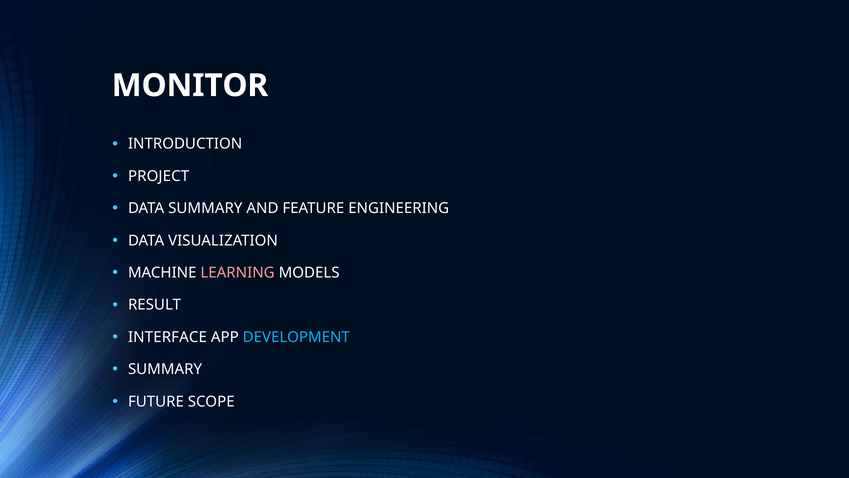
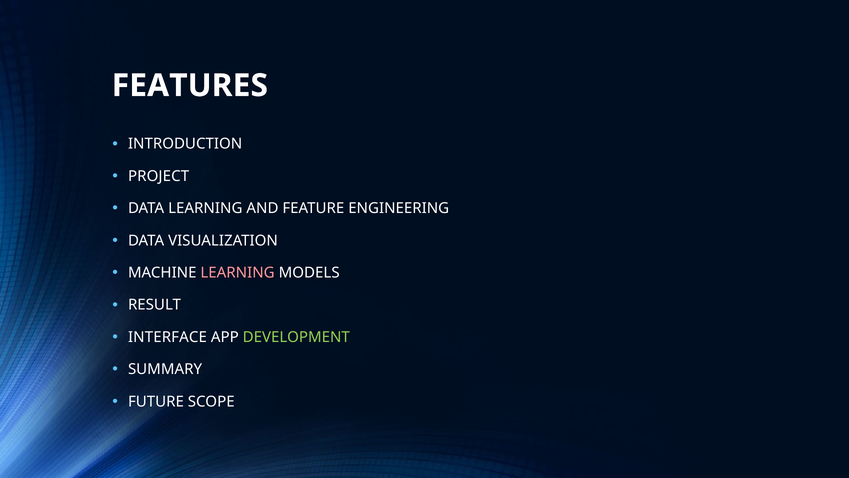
MONITOR: MONITOR -> FEATURES (190, 86)
DATA SUMMARY: SUMMARY -> LEARNING (205, 208)
DEVELOPMENT colour: light blue -> light green (296, 337)
